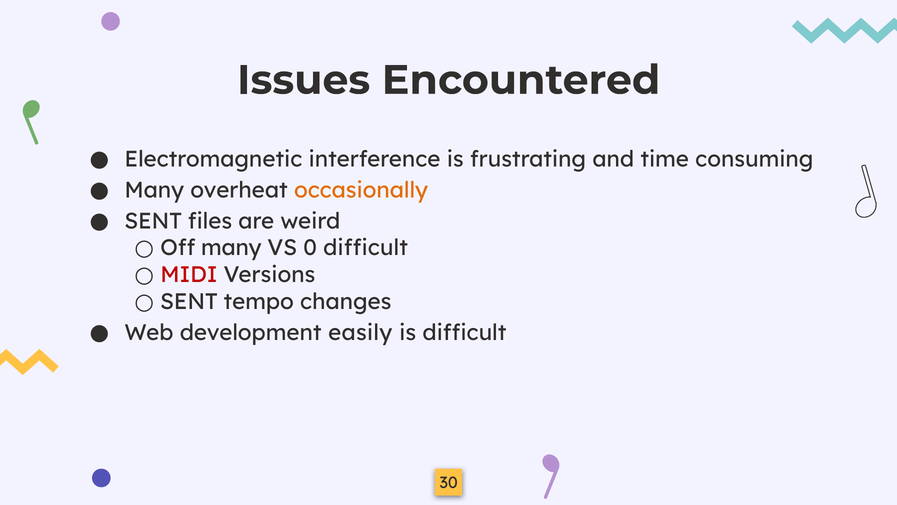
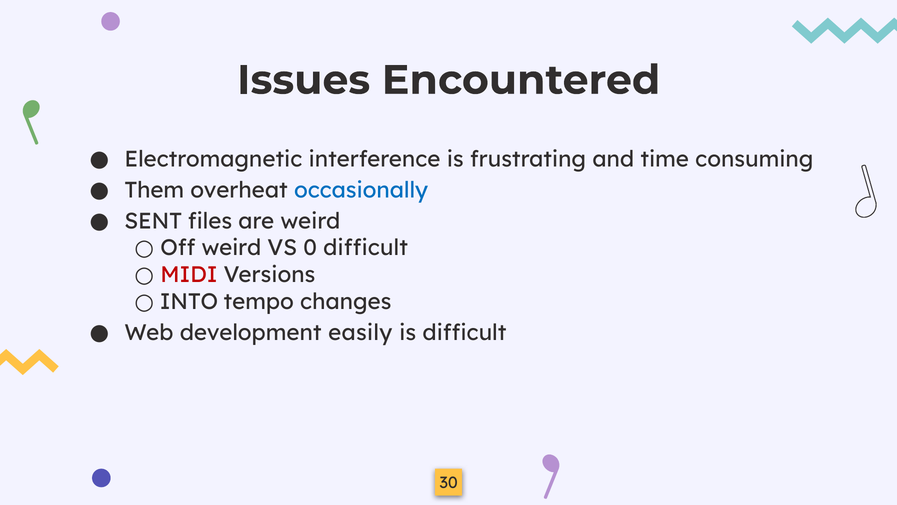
Many: Many -> Them (154, 190)
occasionally colour: orange -> blue (361, 190)
Off many: many -> weird (231, 248)
SENT: SENT -> INTO (189, 302)
